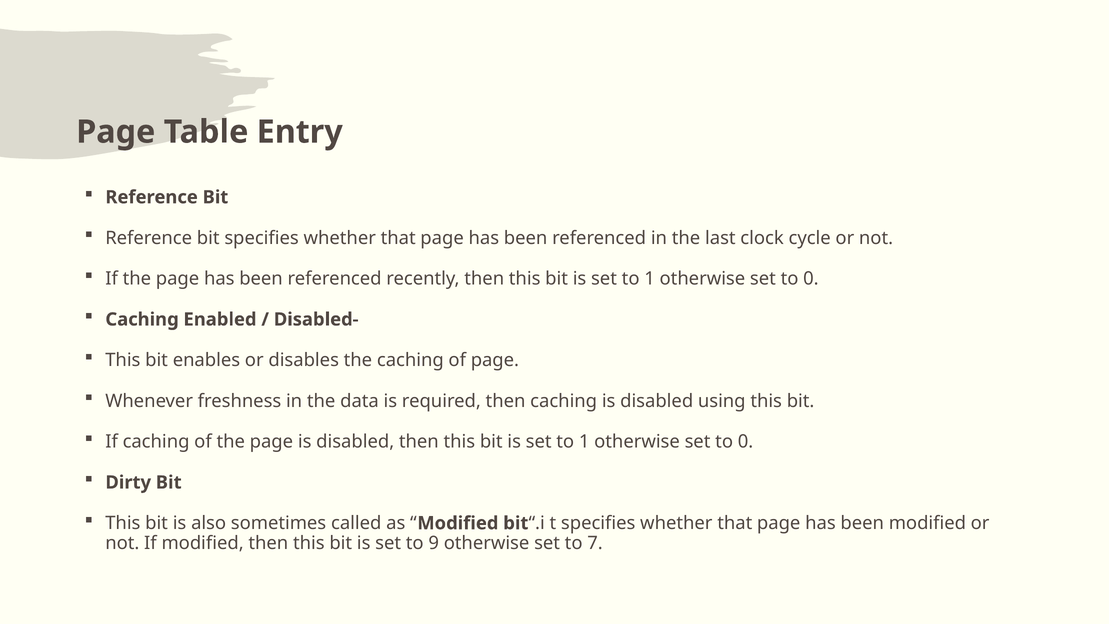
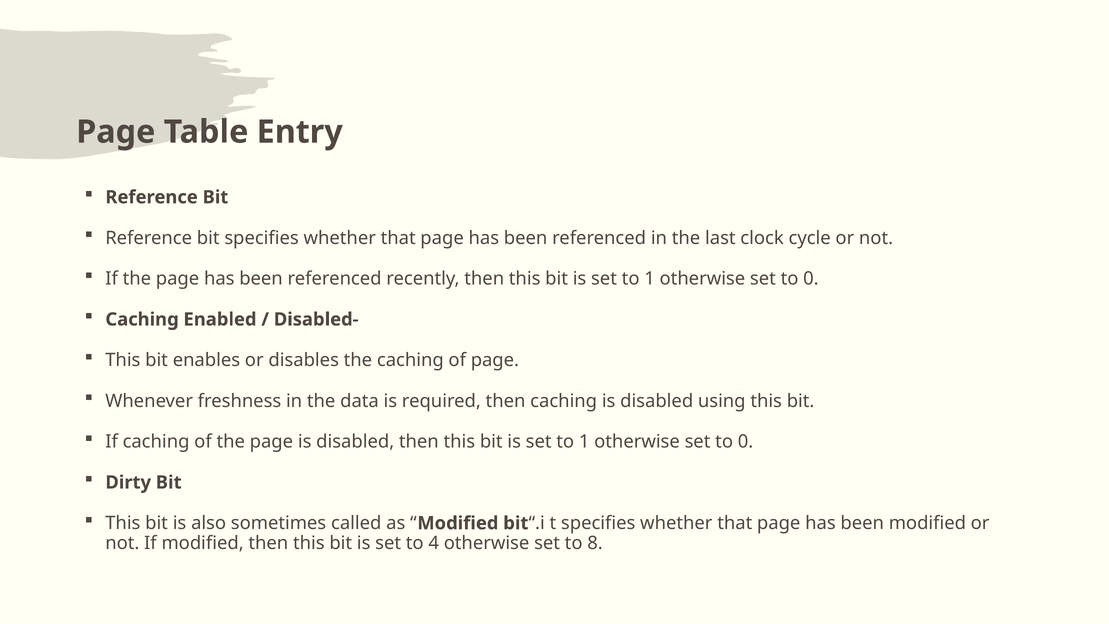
9: 9 -> 4 (434, 543)
7: 7 -> 8 (595, 543)
